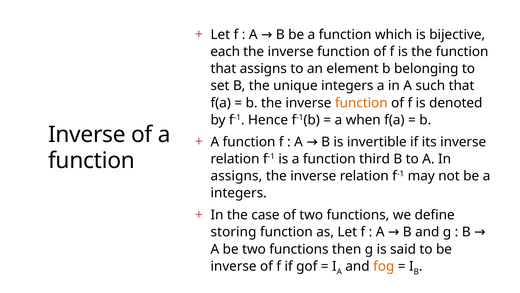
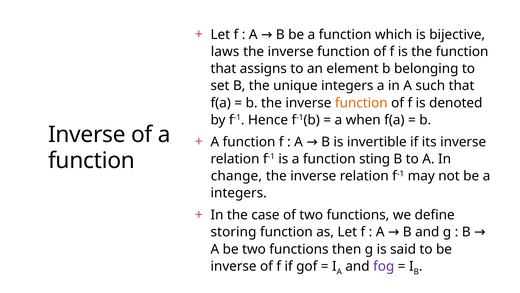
each: each -> laws (225, 52)
third: third -> sting (375, 159)
assigns: assigns -> change (236, 176)
fog colour: orange -> purple (384, 266)
